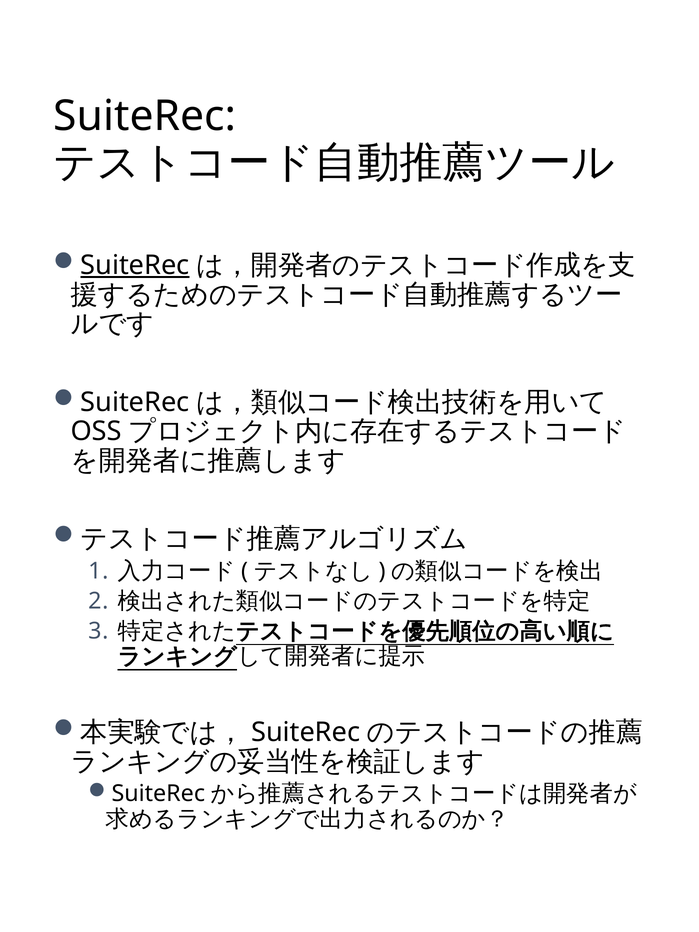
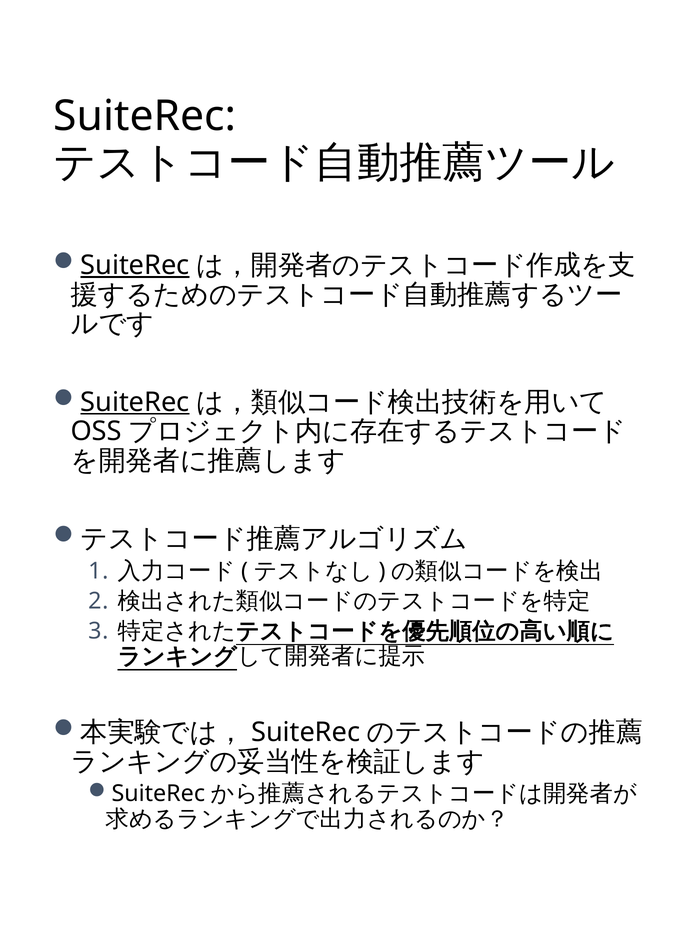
SuiteRec underline: none -> present (135, 402)
